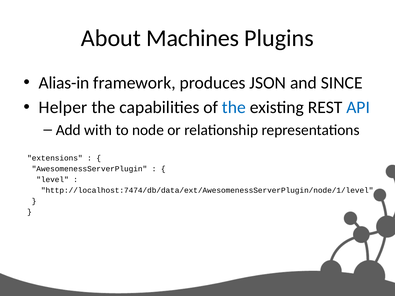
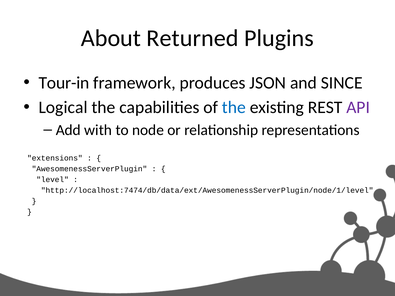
Machines: Machines -> Returned (192, 38)
Alias-in: Alias-in -> Tour-in (64, 83)
Helper: Helper -> Logical (63, 107)
API colour: blue -> purple (358, 107)
